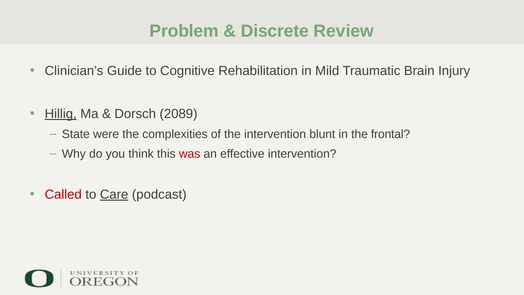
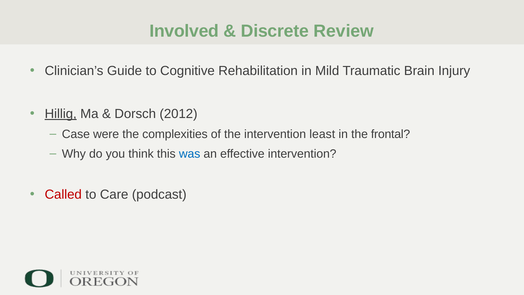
Problem: Problem -> Involved (184, 31)
2089: 2089 -> 2012 (179, 114)
State: State -> Case (76, 134)
blunt: blunt -> least (322, 134)
was colour: red -> blue (190, 154)
Care underline: present -> none (114, 194)
